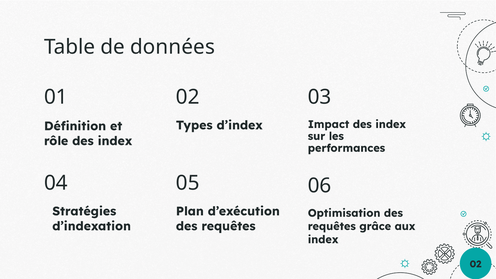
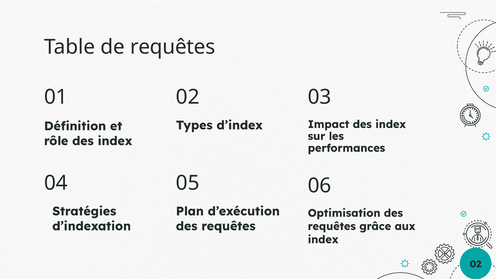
de données: données -> requêtes (173, 47)
